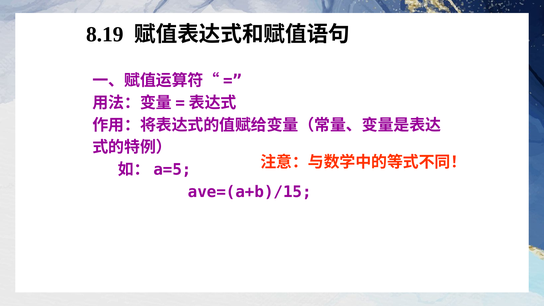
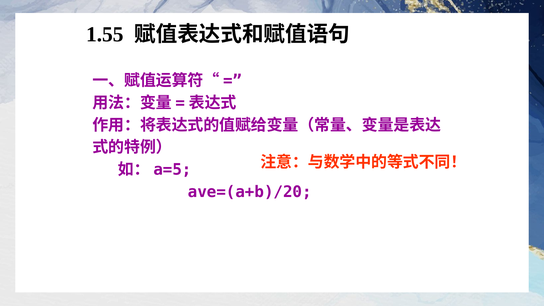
8.19: 8.19 -> 1.55 (105, 34)
ave=(a+b)/15: ave=(a+b)/15 -> ave=(a+b)/20 (250, 192)
